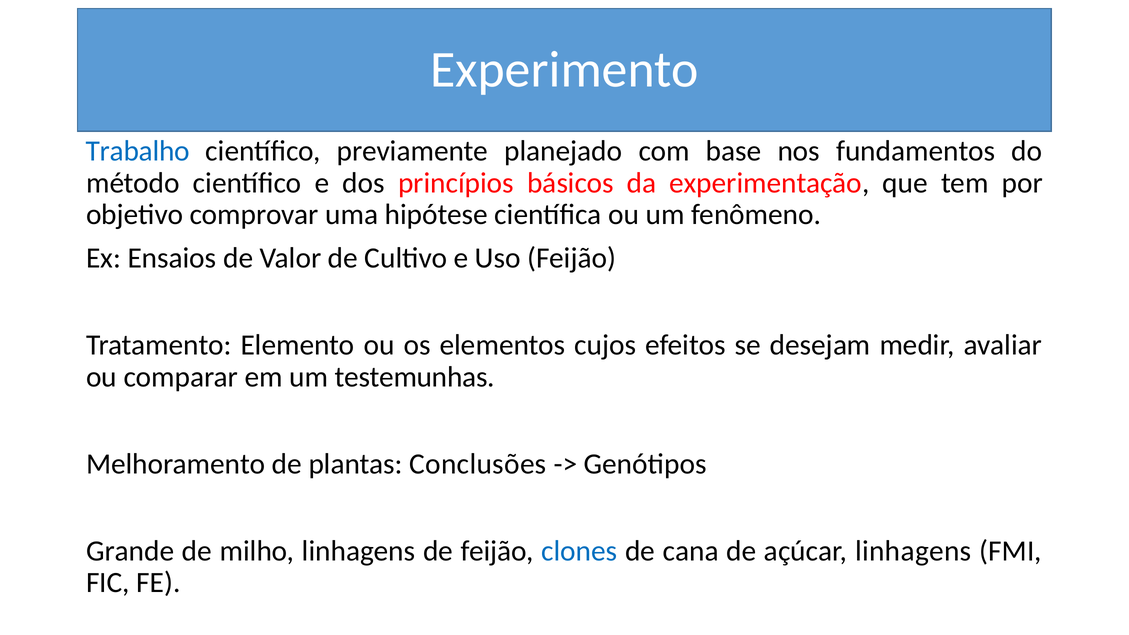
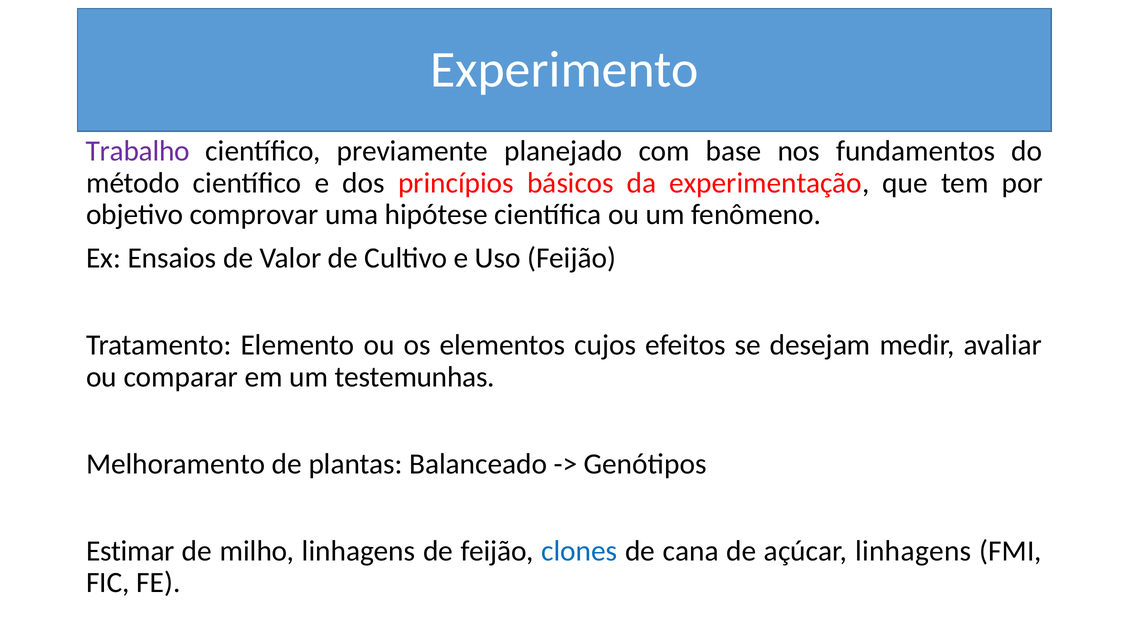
Trabalho colour: blue -> purple (138, 151)
Conclusões: Conclusões -> Balanceado (478, 464)
Grande: Grande -> Estimar (130, 551)
